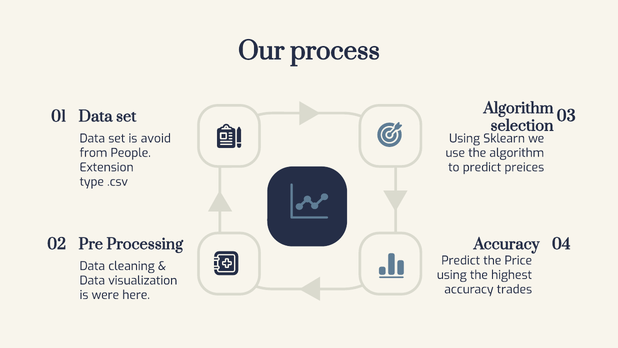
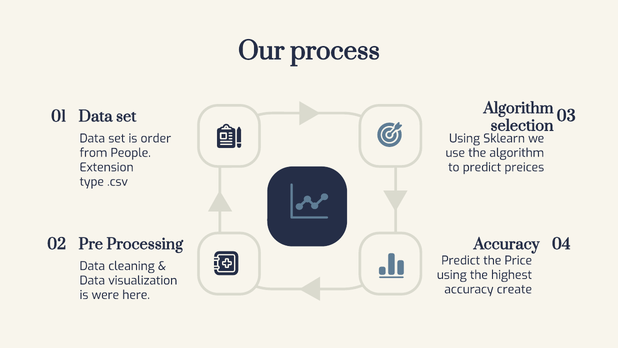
avoid: avoid -> order (156, 138)
trades: trades -> create (514, 289)
